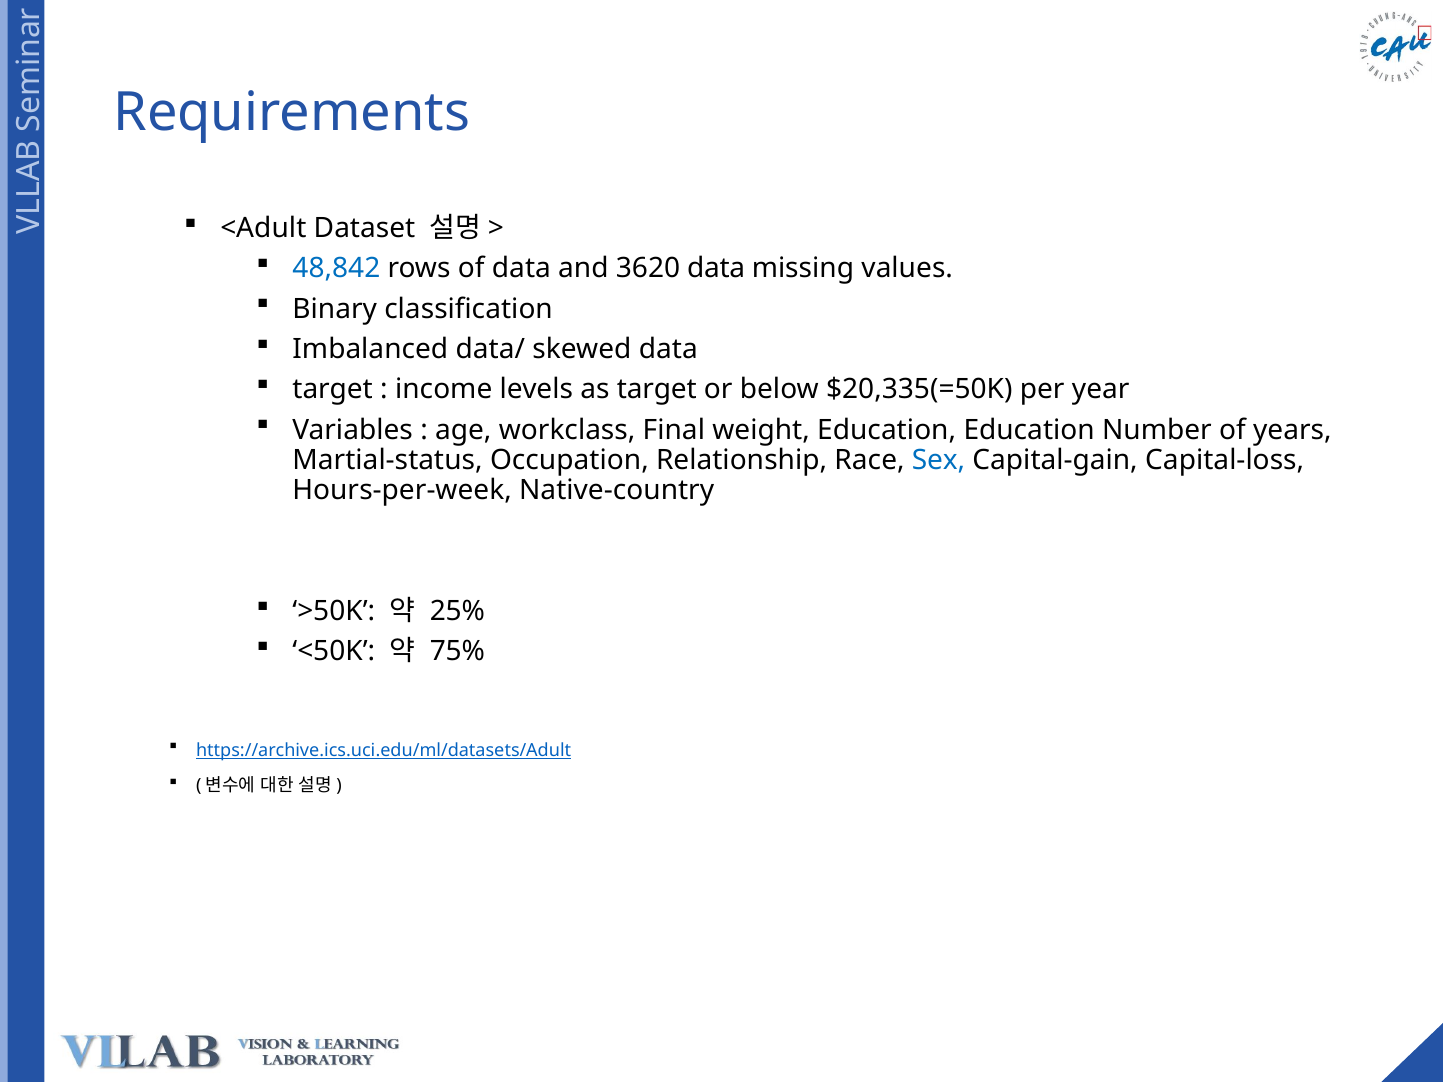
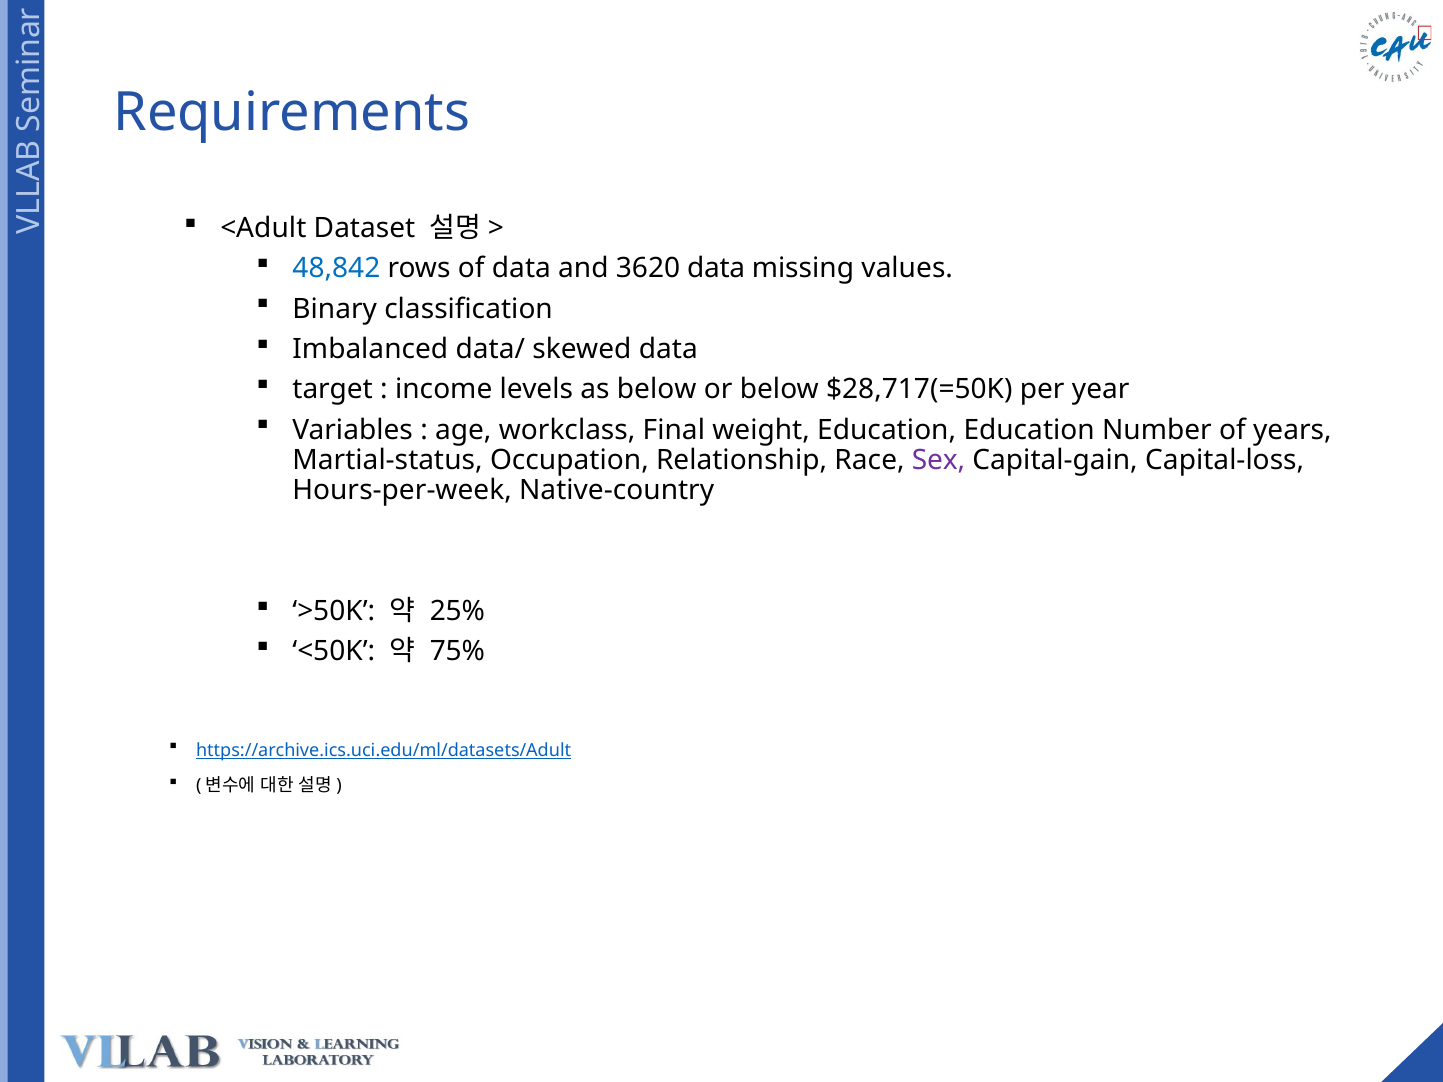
as target: target -> below (657, 390)
$20,335(=50K: $20,335(=50K -> $28,717(=50K (919, 390)
Sex colour: blue -> purple (938, 460)
